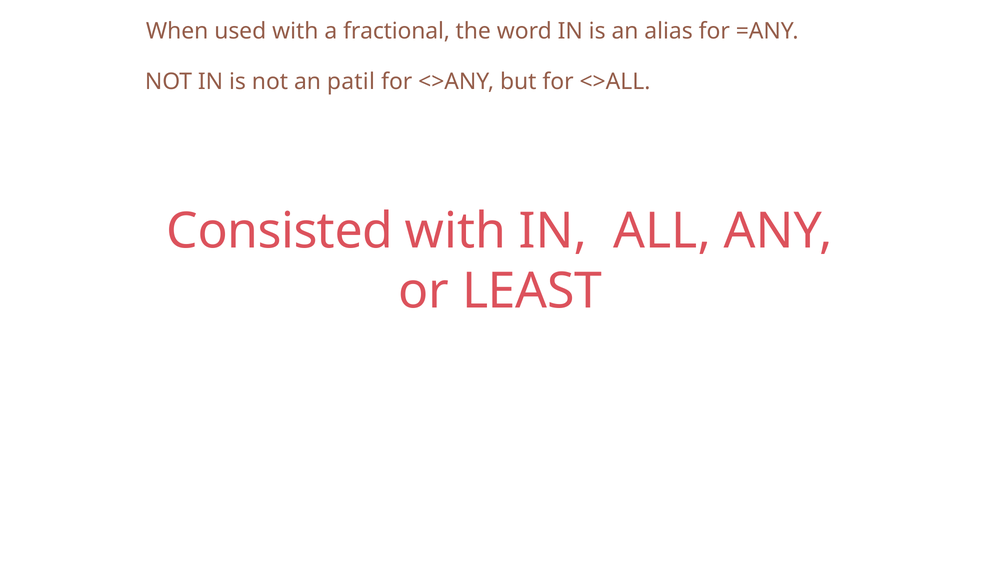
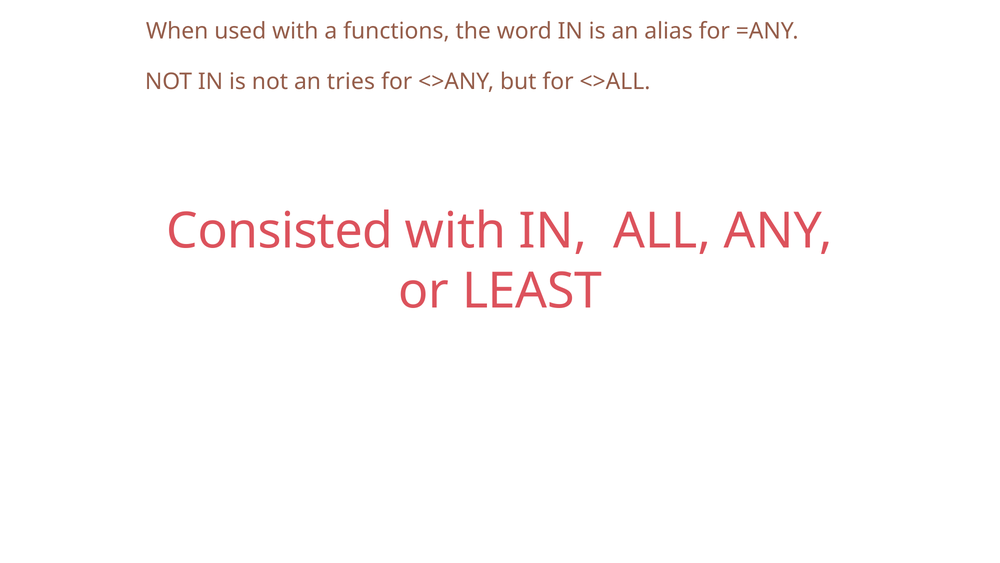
fractional: fractional -> functions (396, 31)
patil: patil -> tries (351, 82)
